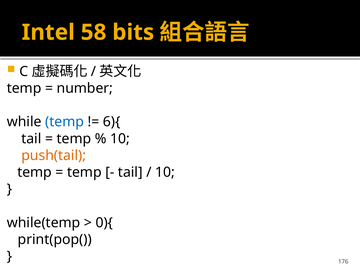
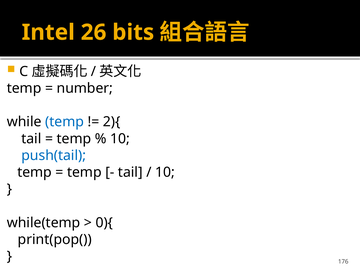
58: 58 -> 26 (94, 32)
6){: 6){ -> 2){ (112, 122)
push(tail colour: orange -> blue (54, 155)
